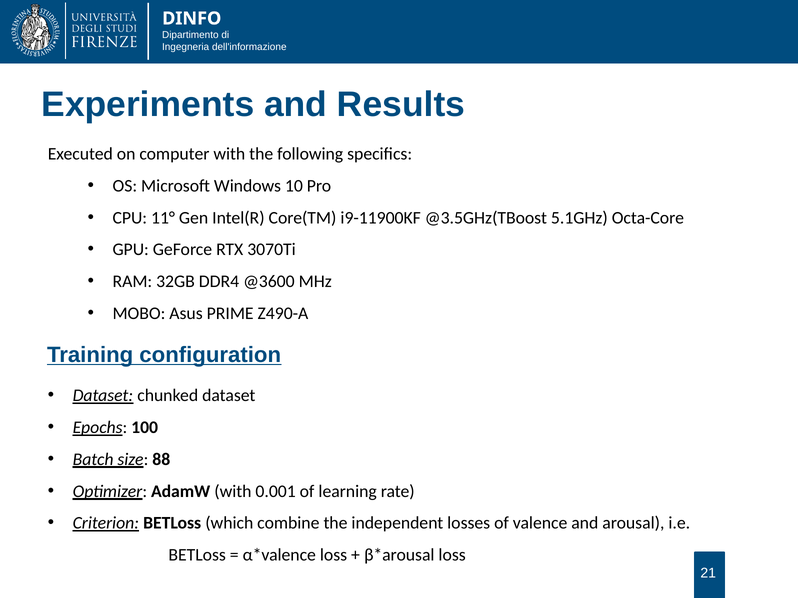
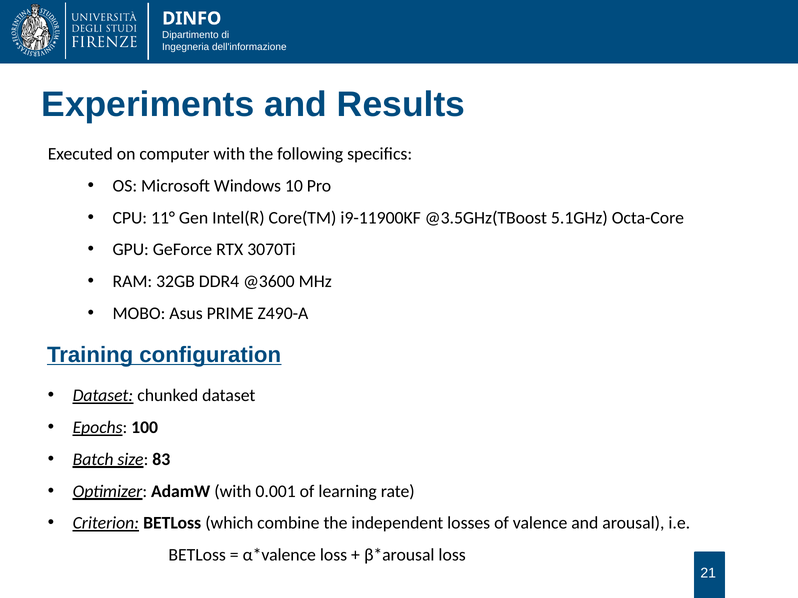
88: 88 -> 83 (161, 460)
